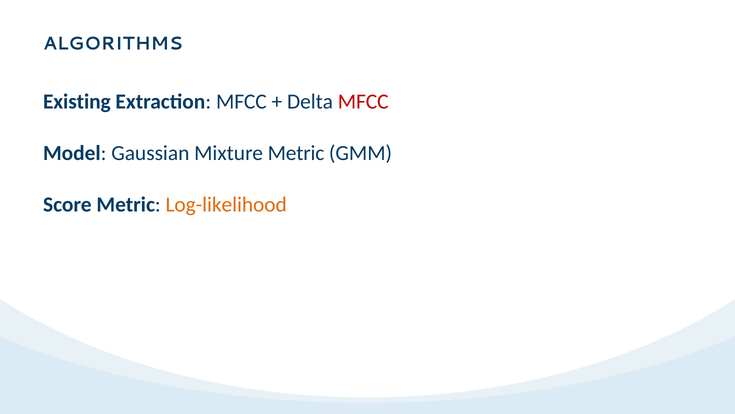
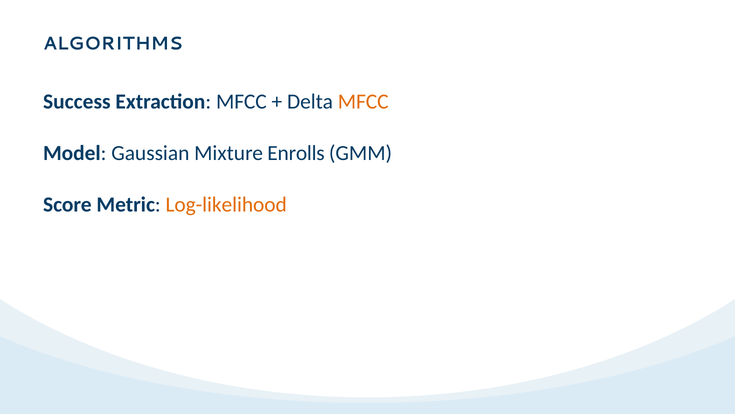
Existing: Existing -> Success (77, 102)
MFCC colour: red -> orange (363, 102)
Mixture Metric: Metric -> Enrolls (296, 153)
